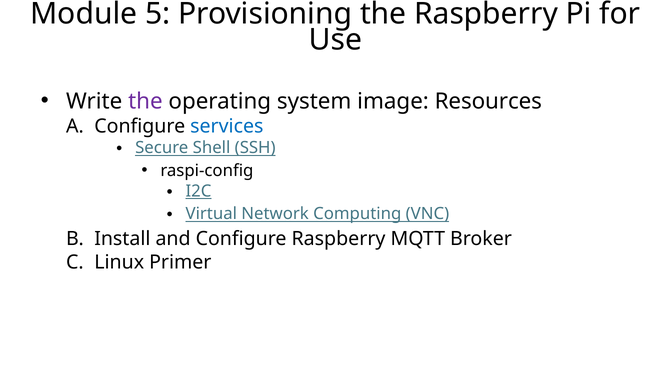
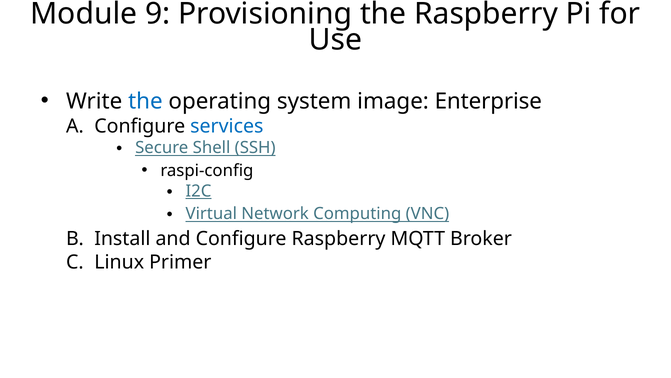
5: 5 -> 9 (158, 14)
the colour: purple -> blue (145, 101)
Resources: Resources -> Enterprise (488, 101)
